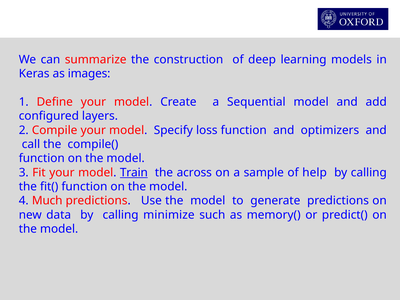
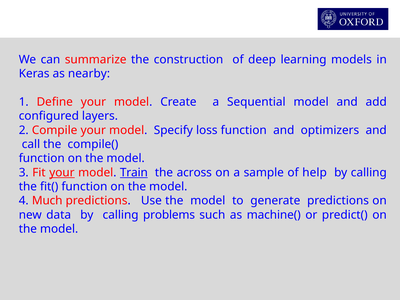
images: images -> nearby (89, 74)
your underline: none -> present (62, 173)
minimize: minimize -> problems (169, 215)
memory(: memory( -> machine( (274, 215)
